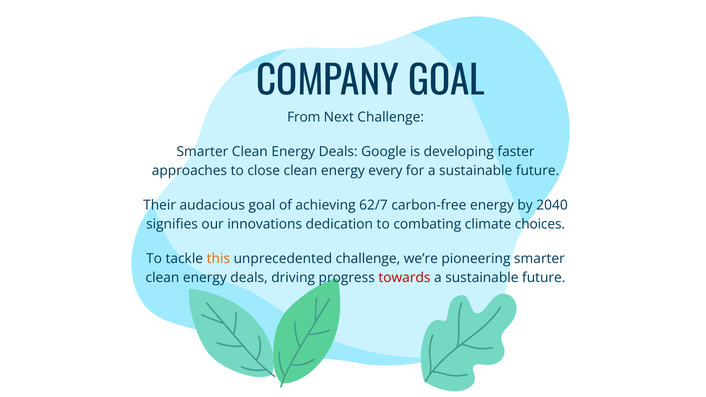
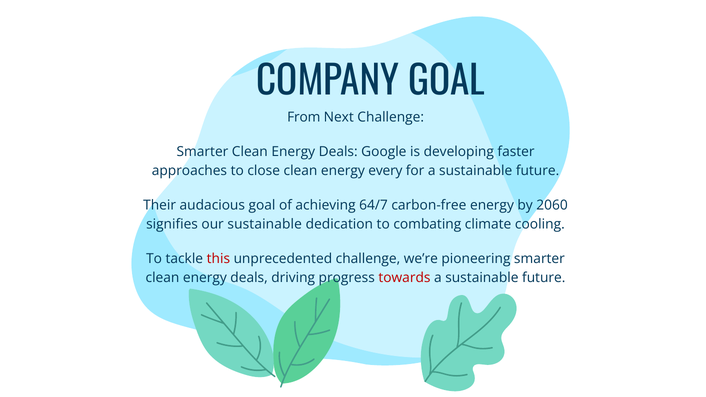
62/7: 62/7 -> 64/7 (373, 205)
2040: 2040 -> 2060 (552, 205)
our innovations: innovations -> sustainable (265, 224)
choices: choices -> cooling (540, 224)
this colour: orange -> red (218, 259)
